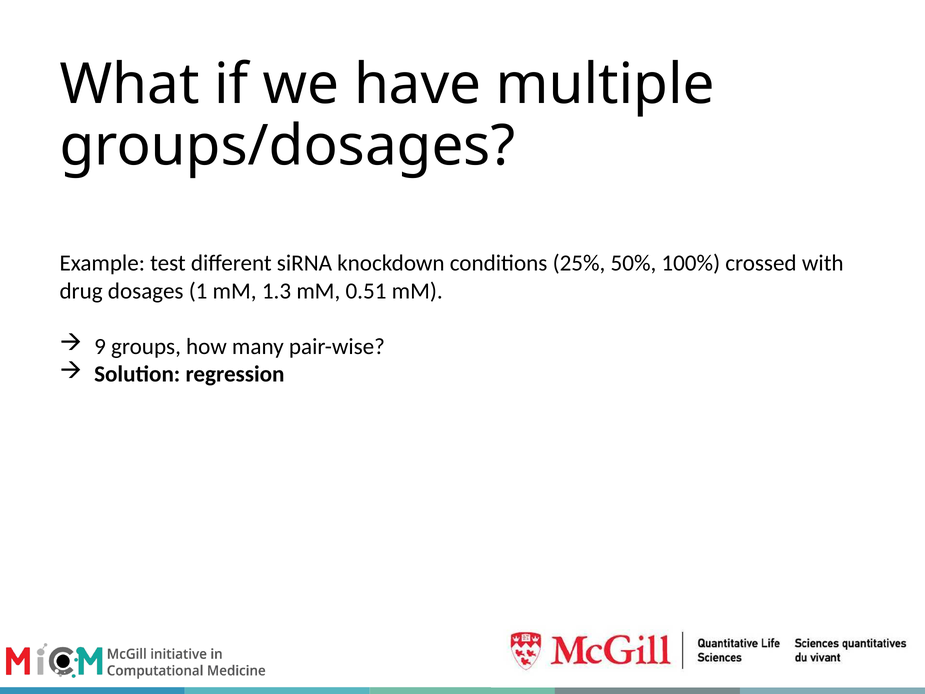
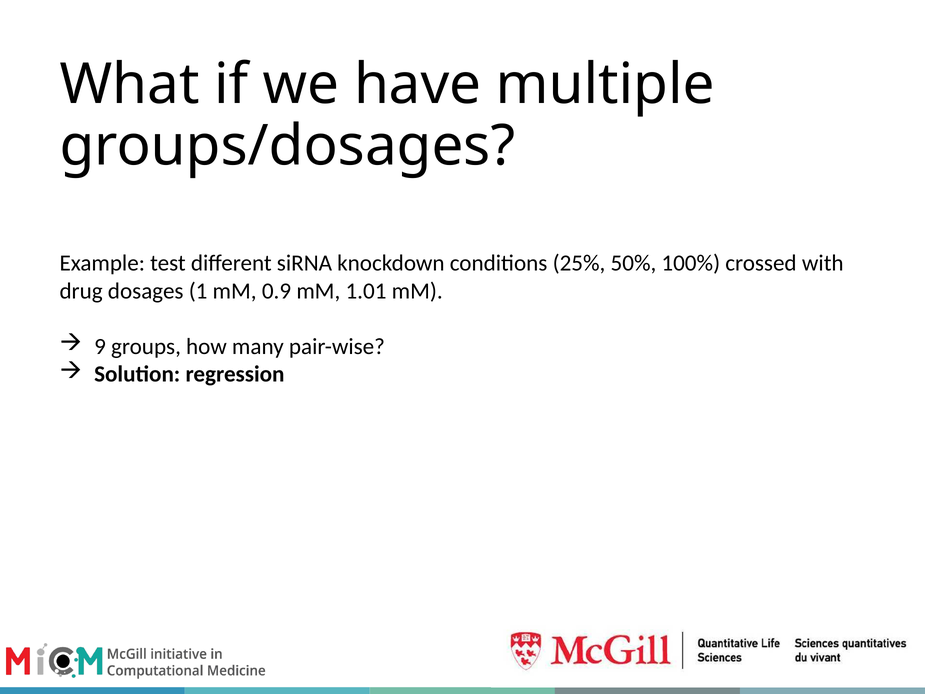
1.3: 1.3 -> 0.9 (277, 291)
0.51: 0.51 -> 1.01 (366, 291)
